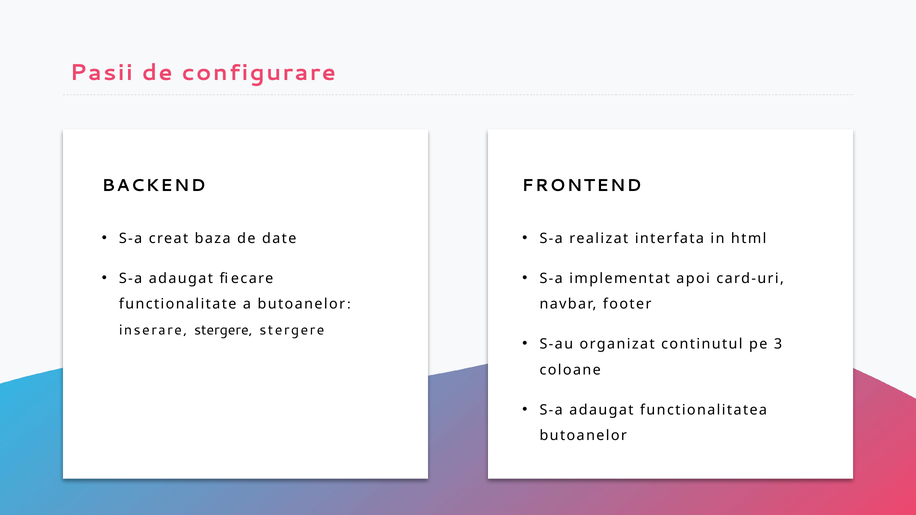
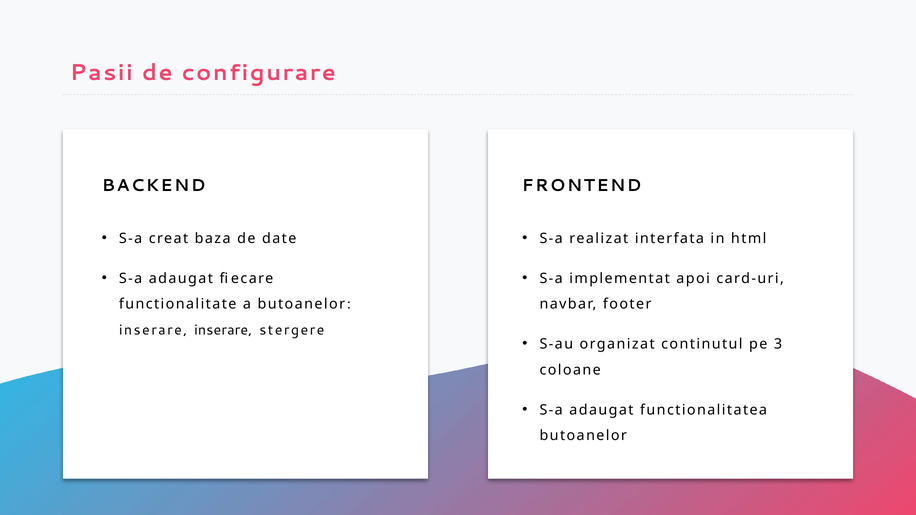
inserare stergere: stergere -> inserare (223, 330)
